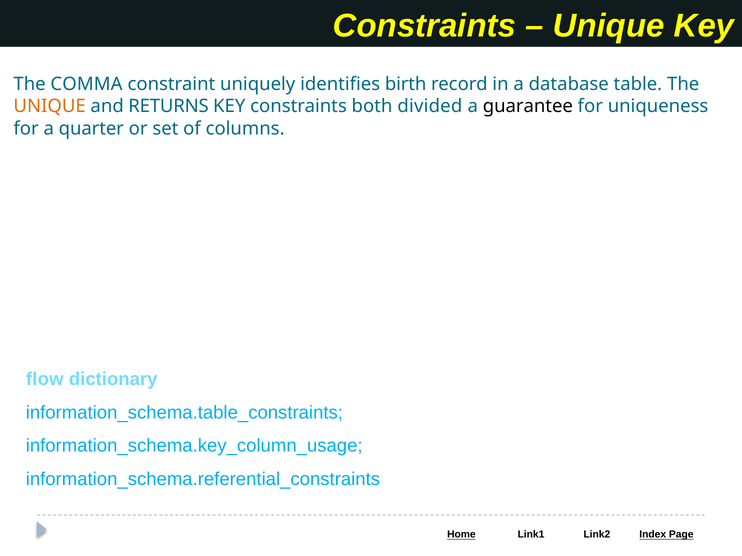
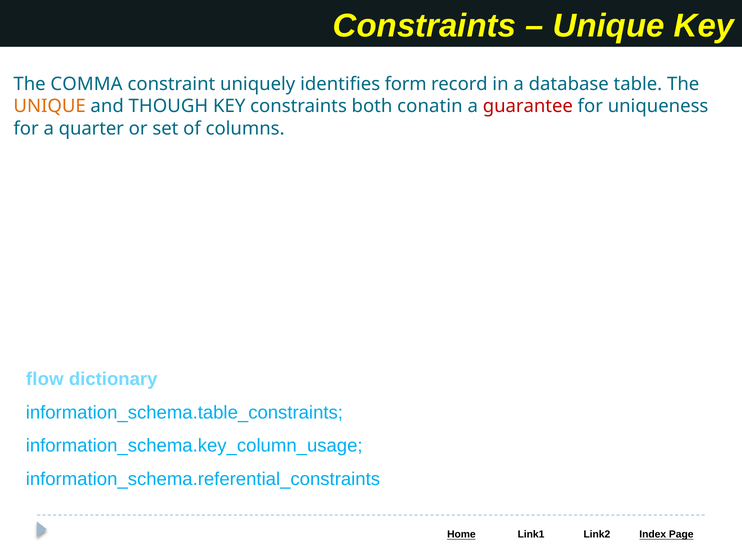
birth: birth -> form (406, 84)
RETURNS: RETURNS -> THOUGH (168, 106)
divided: divided -> conatin (430, 106)
guarantee colour: black -> red (528, 106)
